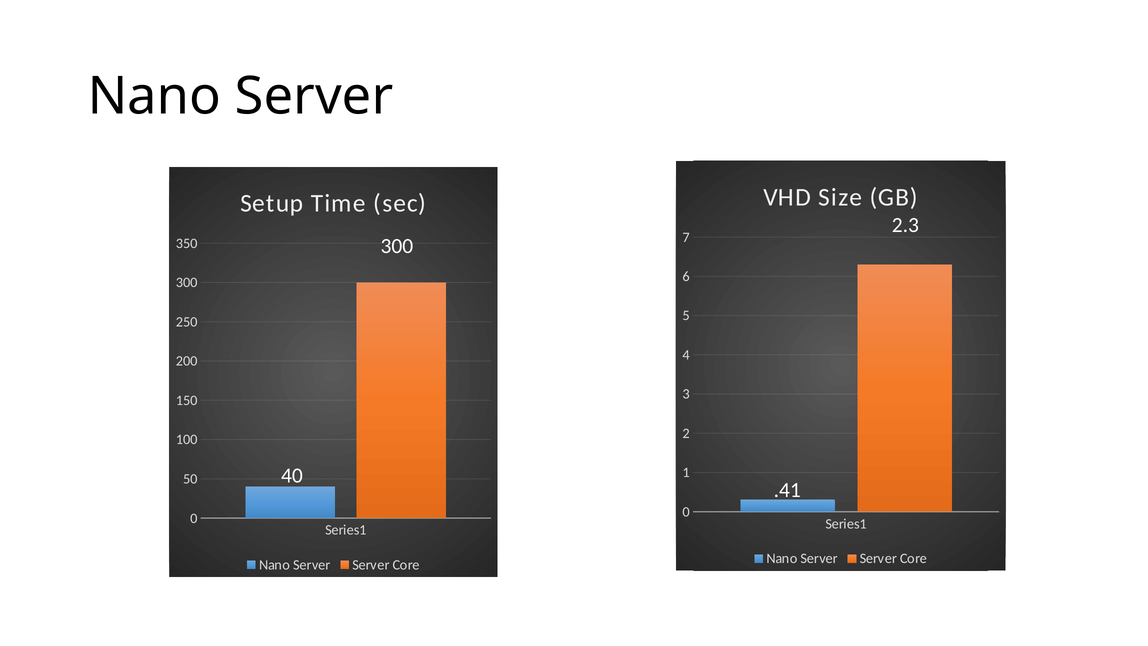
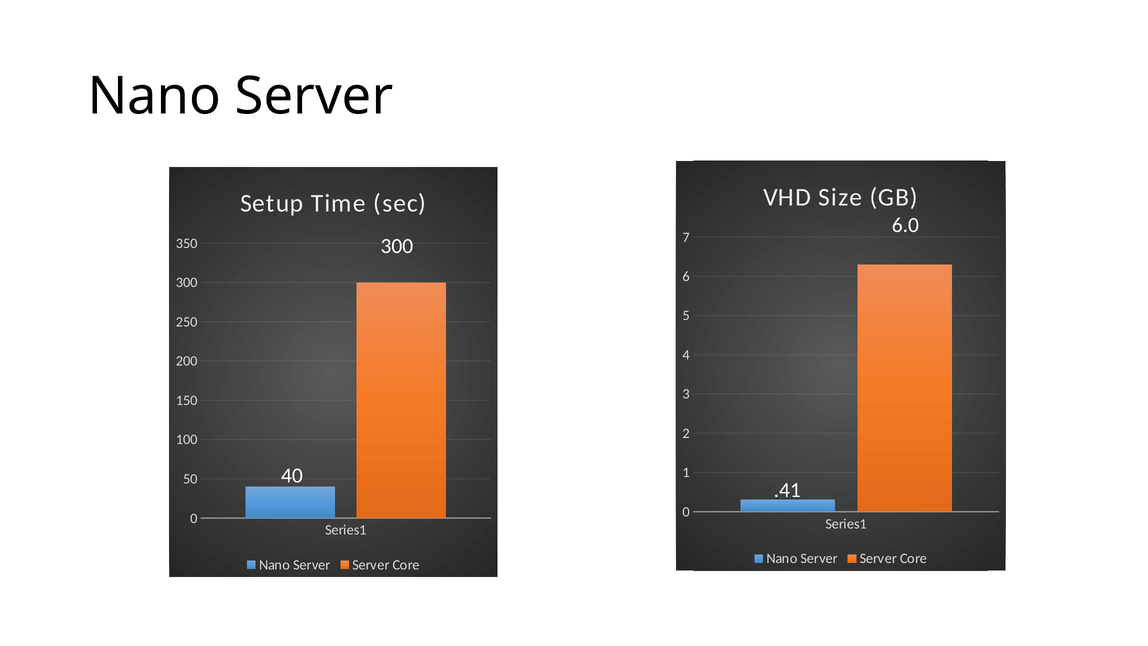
2.3: 2.3 -> 6.0 (905, 225)
